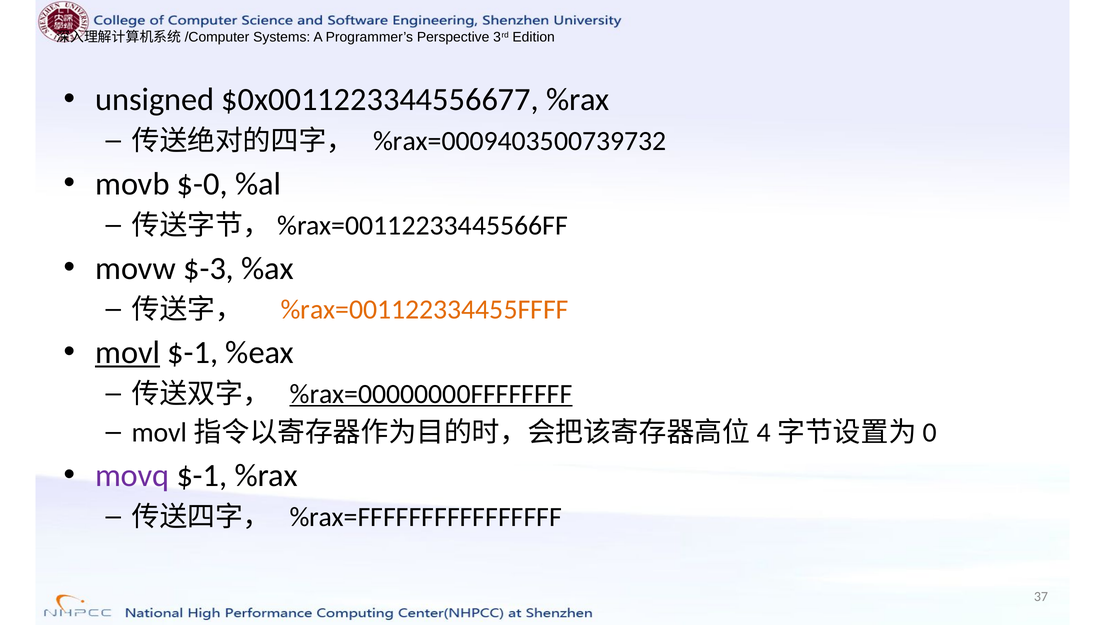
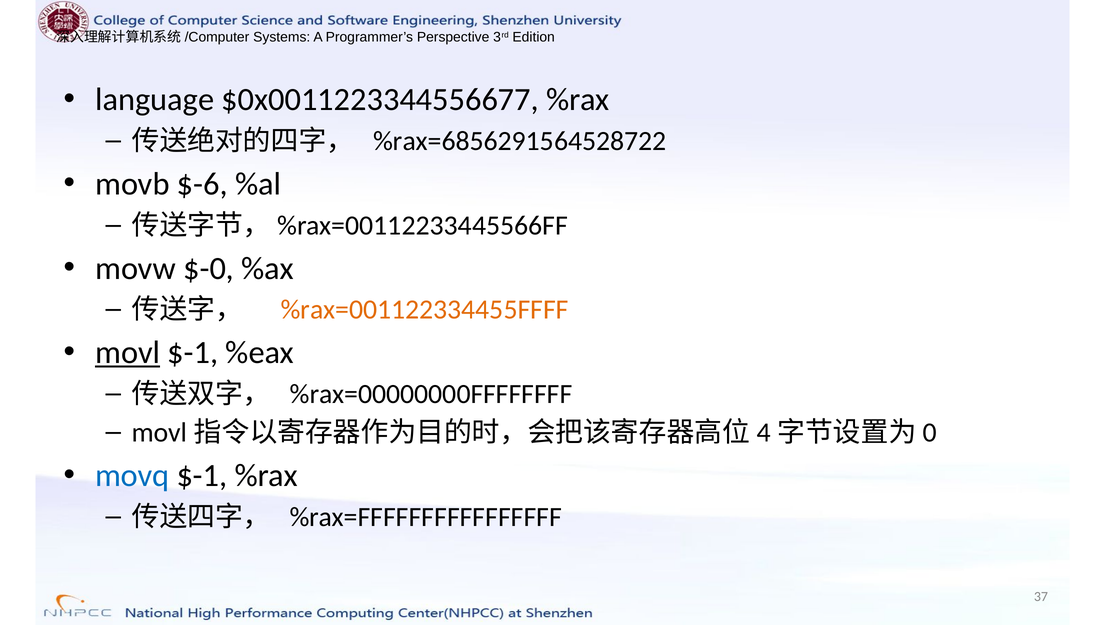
unsigned: unsigned -> language (155, 100)
%rax=0009403500739732: %rax=0009403500739732 -> %rax=6856291564528722 (520, 141)
$-0: $-0 -> $-6 (202, 184)
$-3: $-3 -> $-0 (209, 269)
%rax=00000000FFFFFFFF underline: present -> none (431, 394)
movq colour: purple -> blue (132, 476)
